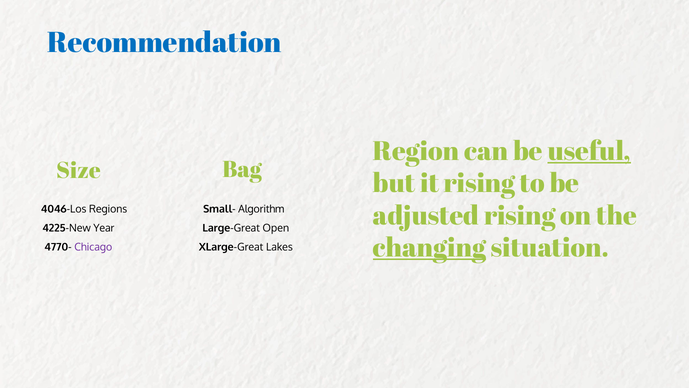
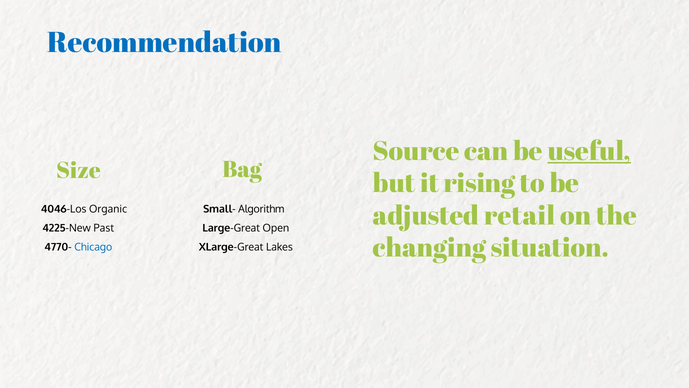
Region: Region -> Source (416, 151)
Regions: Regions -> Organic (108, 209)
adjusted rising: rising -> retail (520, 215)
Year: Year -> Past (104, 228)
changing underline: present -> none (430, 248)
Chicago colour: purple -> blue (93, 247)
